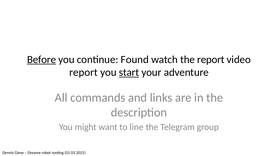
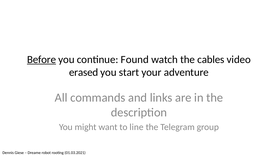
the report: report -> cables (211, 60)
report: report -> erased (84, 73)
start underline: present -> none (129, 73)
